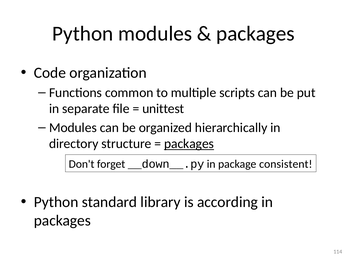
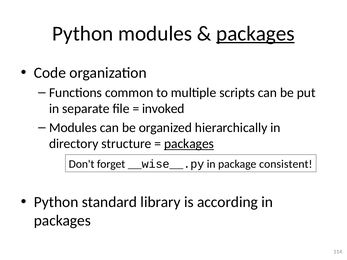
packages underline: none -> present (255, 34)
unittest: unittest -> invoked (163, 109)
__down__.py: __down__.py -> __wise__.py (166, 164)
